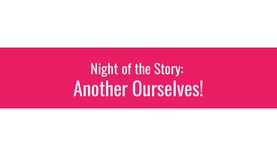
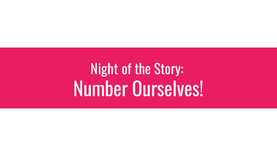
Another: Another -> Number (101, 90)
